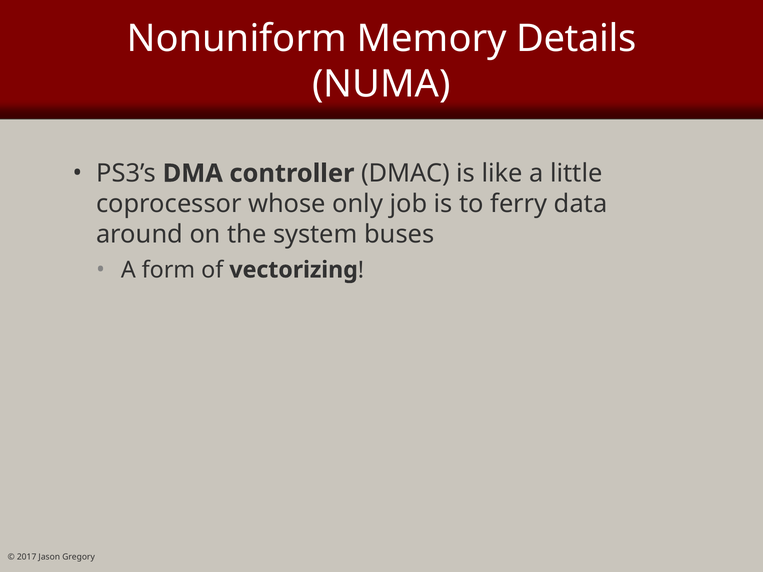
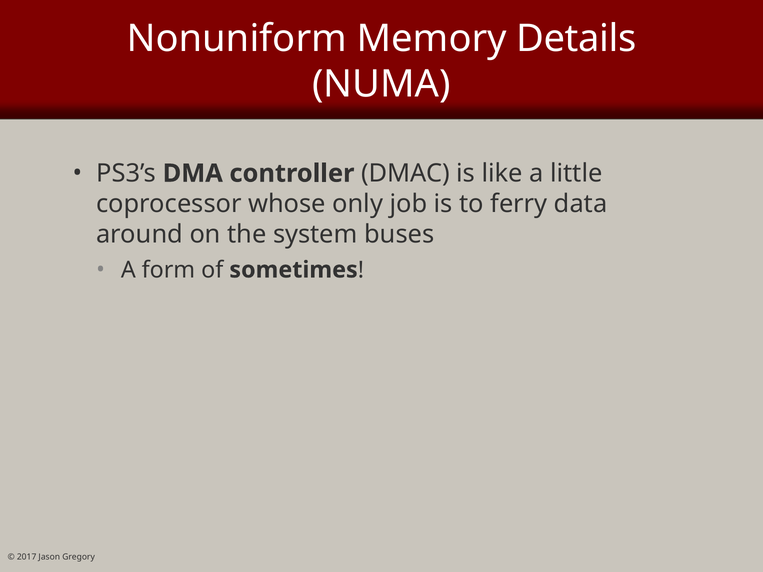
vectorizing: vectorizing -> sometimes (294, 270)
